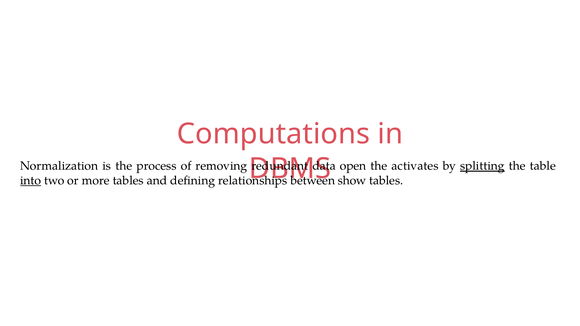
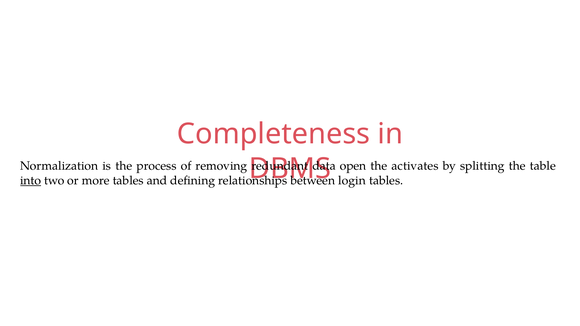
Computations: Computations -> Completeness (274, 134)
splitting underline: present -> none (482, 166)
show: show -> login (352, 181)
